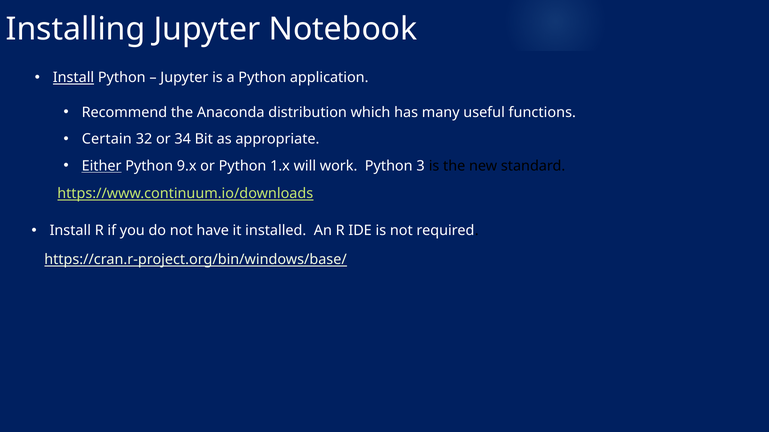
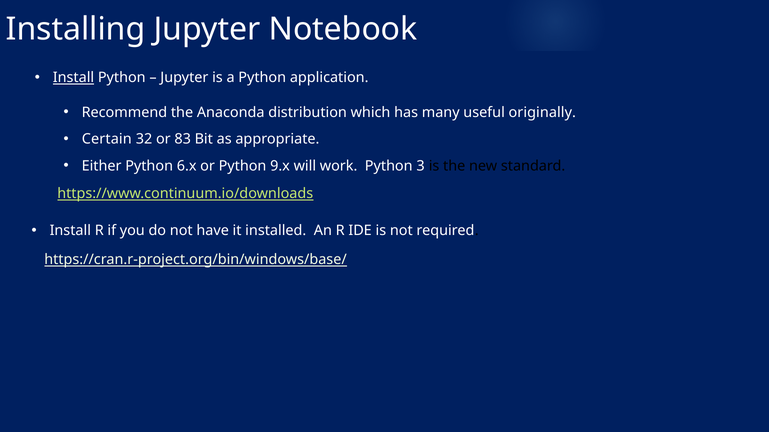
functions: functions -> originally (542, 112)
34: 34 -> 83 (183, 139)
Either underline: present -> none (102, 166)
9.x: 9.x -> 6.x (187, 166)
1.x: 1.x -> 9.x (280, 166)
